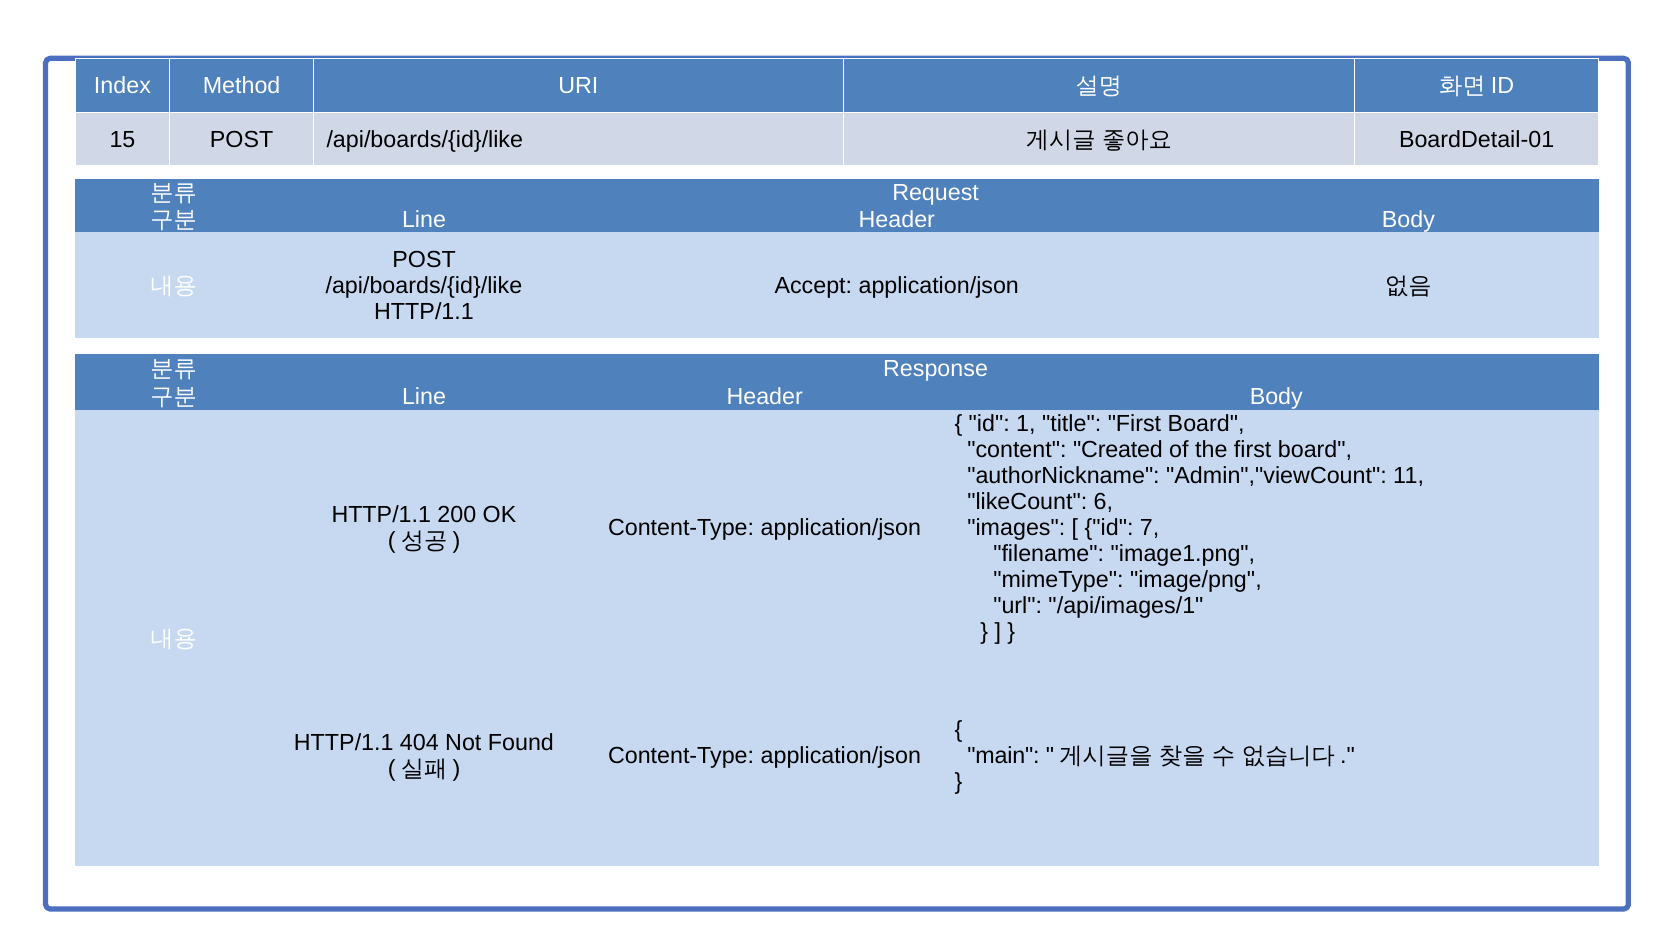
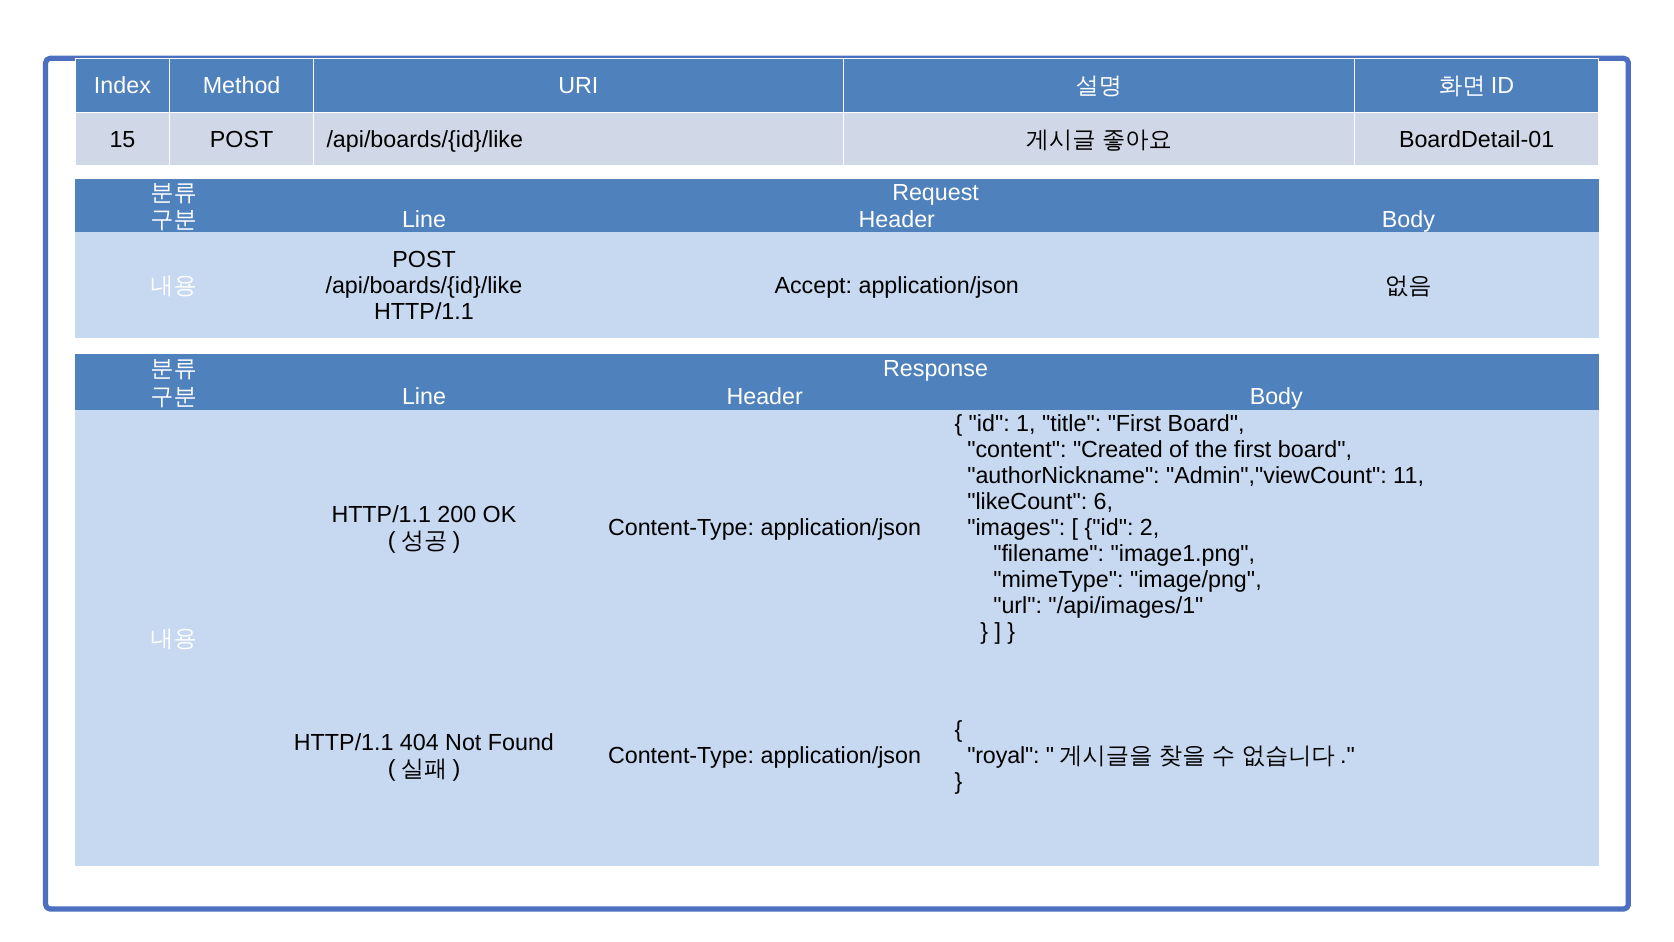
7: 7 -> 2 (1150, 528)
main: main -> royal (1003, 755)
